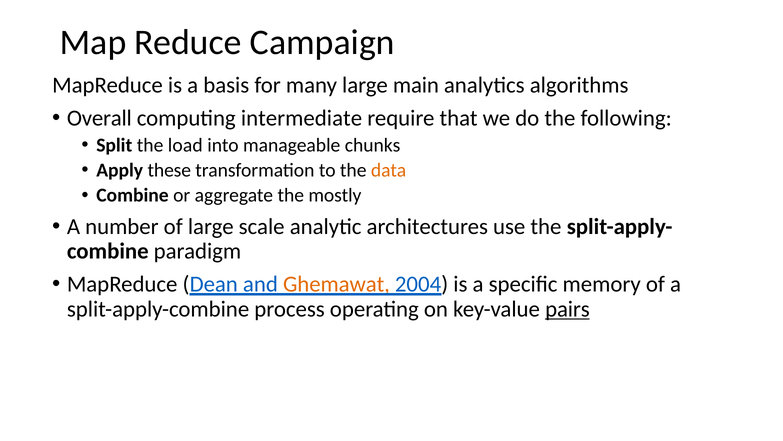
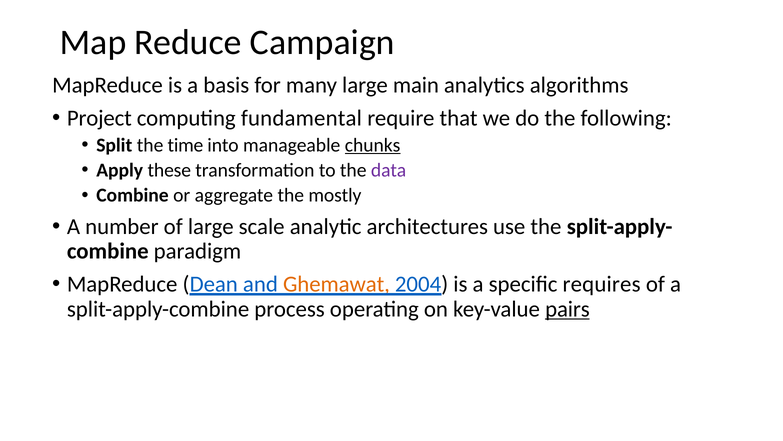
Overall: Overall -> Project (99, 118)
intermediate: intermediate -> fundamental (301, 118)
load: load -> time (185, 145)
chunks underline: none -> present (373, 145)
data colour: orange -> purple (389, 170)
memory: memory -> requires (602, 284)
